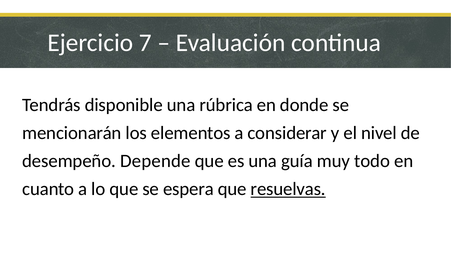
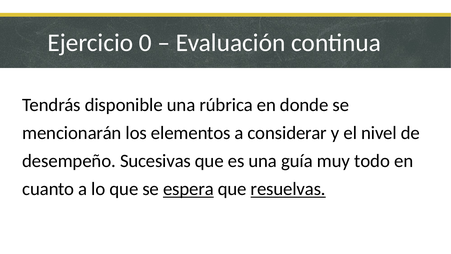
7: 7 -> 0 (145, 43)
Depende: Depende -> Sucesivas (155, 161)
espera underline: none -> present (188, 189)
